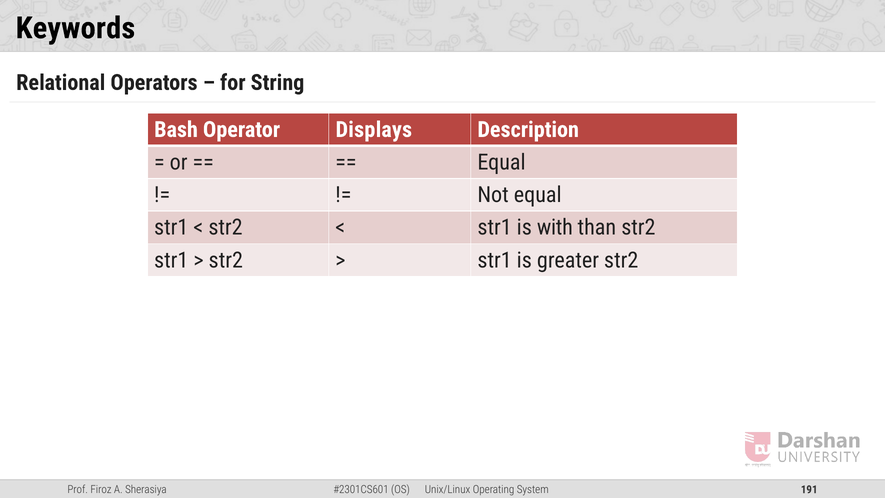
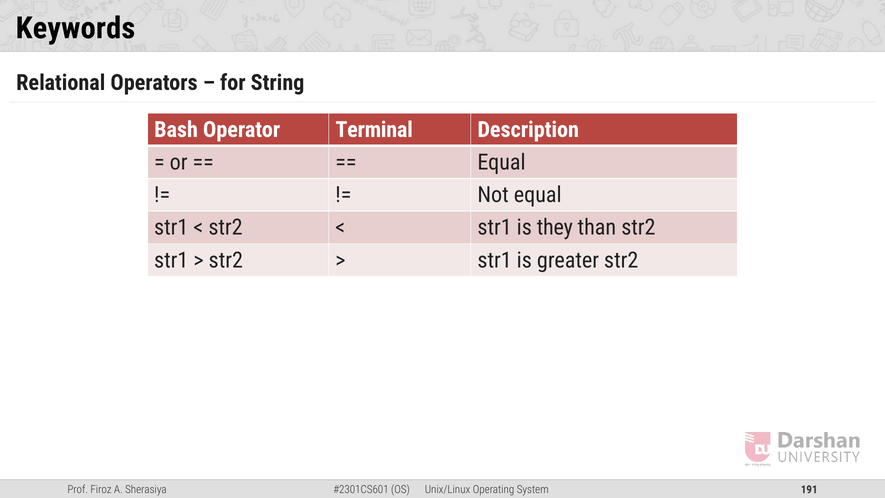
Displays: Displays -> Terminal (374, 130)
with: with -> they (555, 228)
